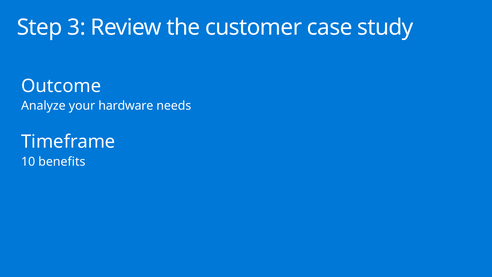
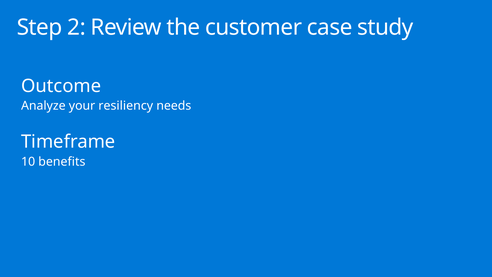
3: 3 -> 2 (77, 27)
hardware: hardware -> resiliency (126, 106)
